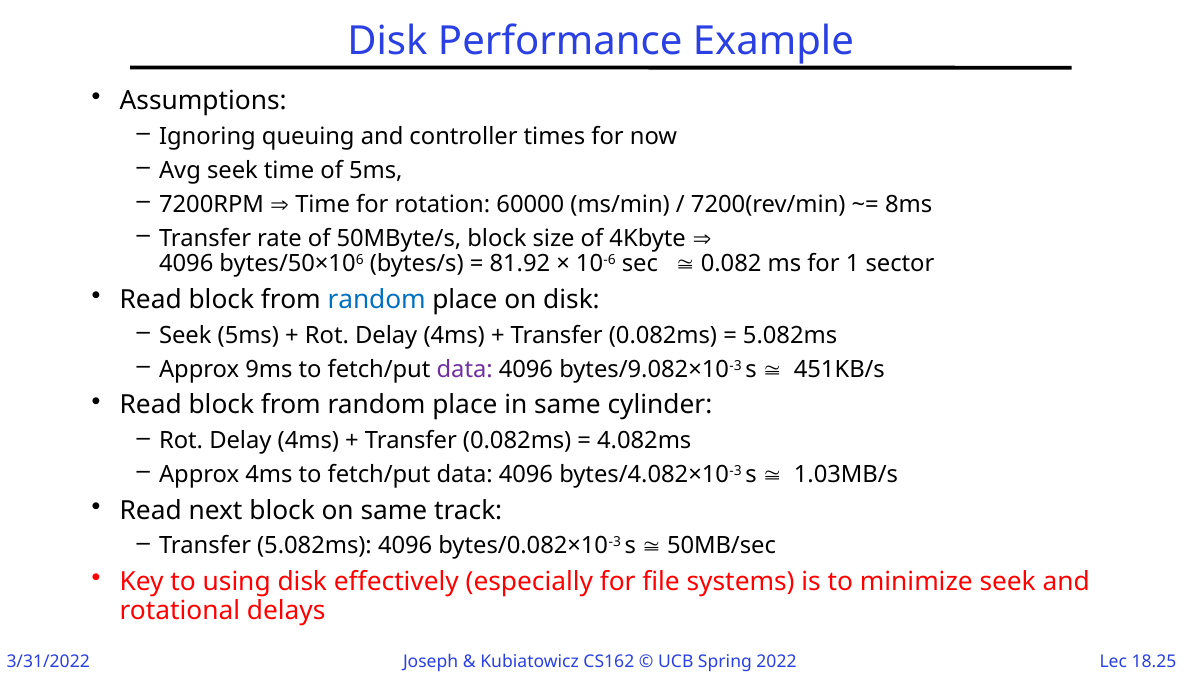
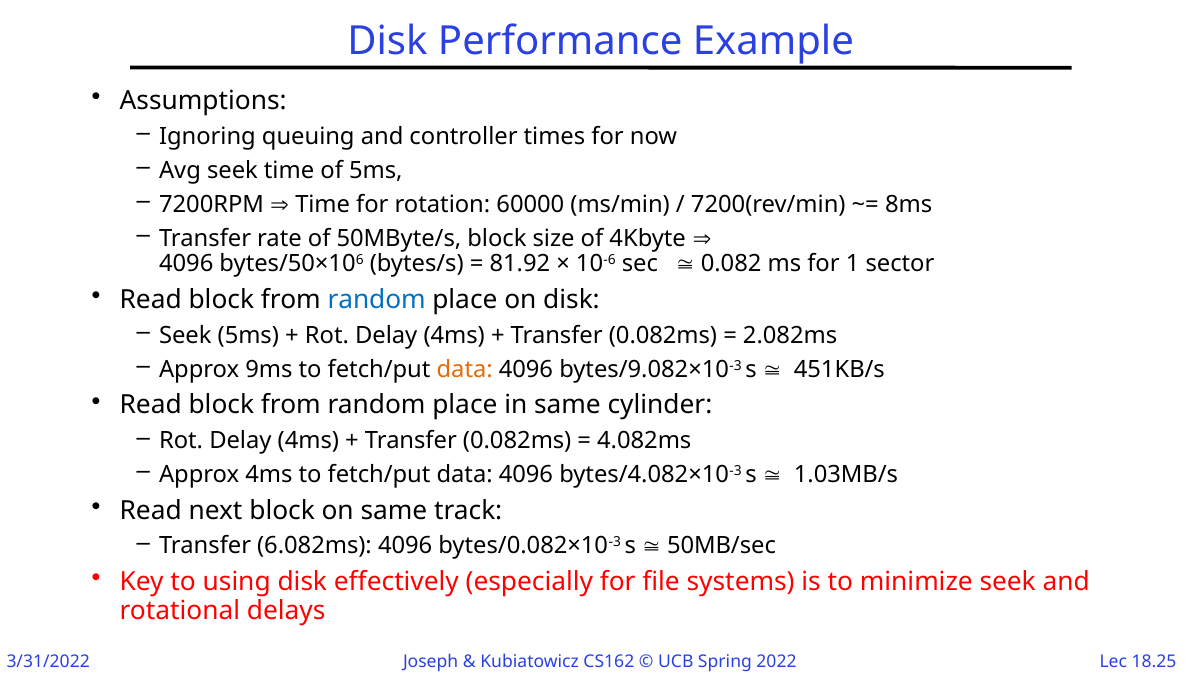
5.082ms: 5.082ms -> 2.082ms (790, 335)
data colour: purple -> orange (465, 369)
Transfer 5.082ms: 5.082ms -> 6.082ms (315, 546)
